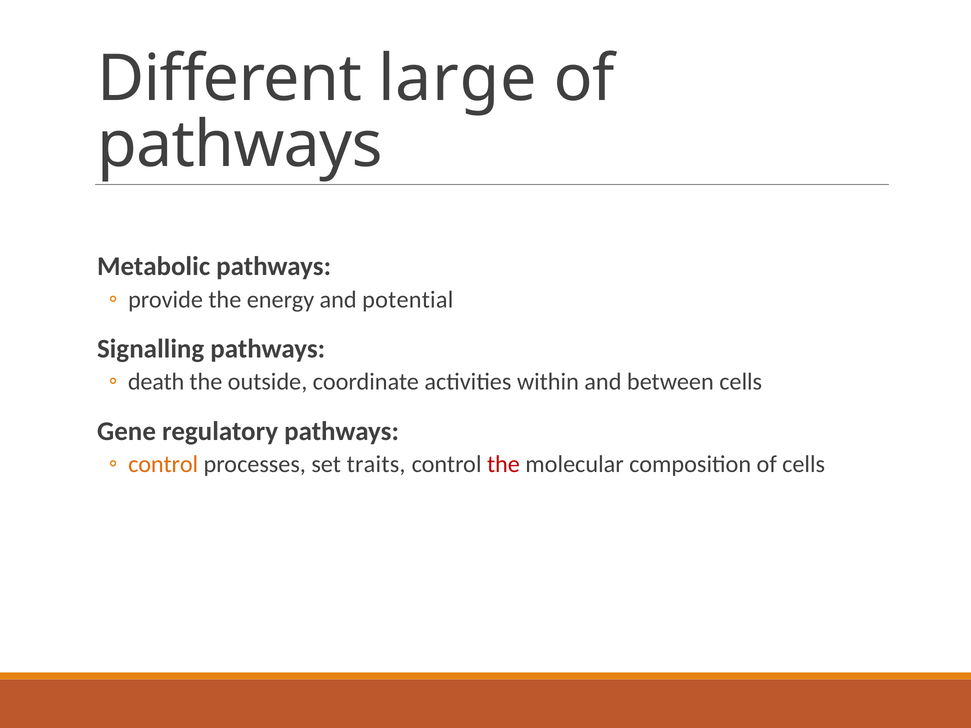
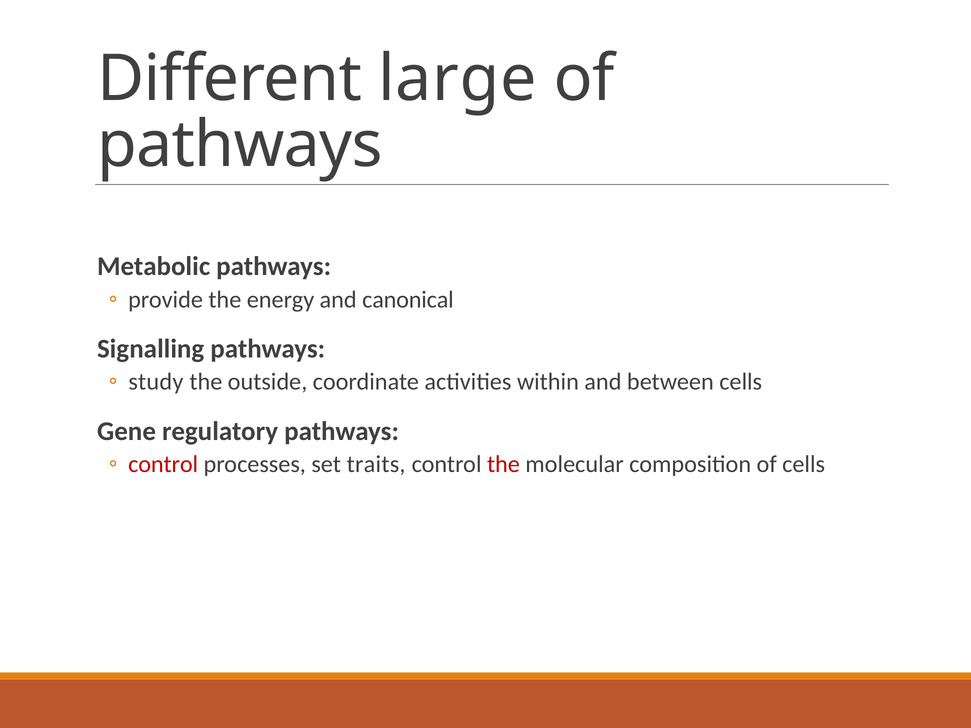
potential: potential -> canonical (408, 300)
death: death -> study (156, 382)
control colour: orange -> red (163, 464)
